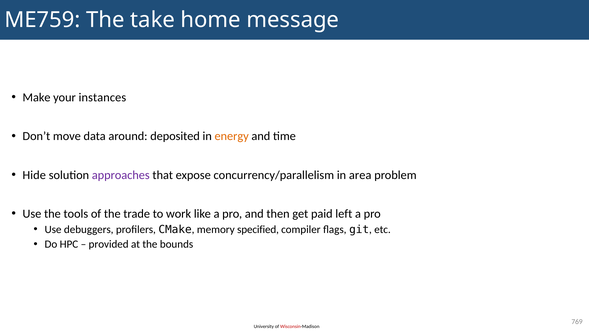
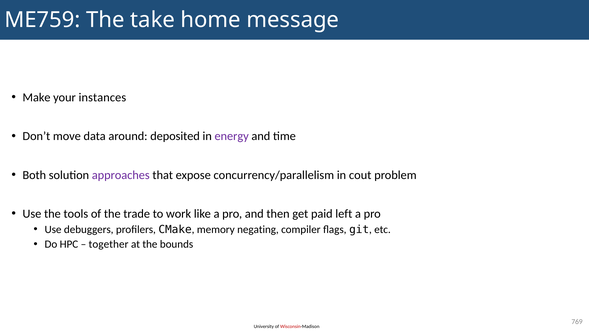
energy colour: orange -> purple (232, 136)
Hide: Hide -> Both (34, 175)
area: area -> cout (360, 175)
specified: specified -> negating (258, 230)
provided: provided -> together (109, 245)
